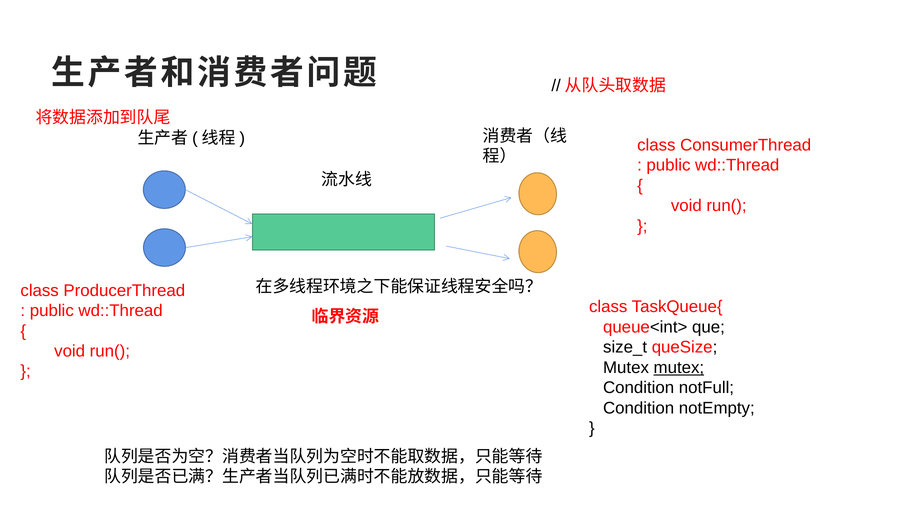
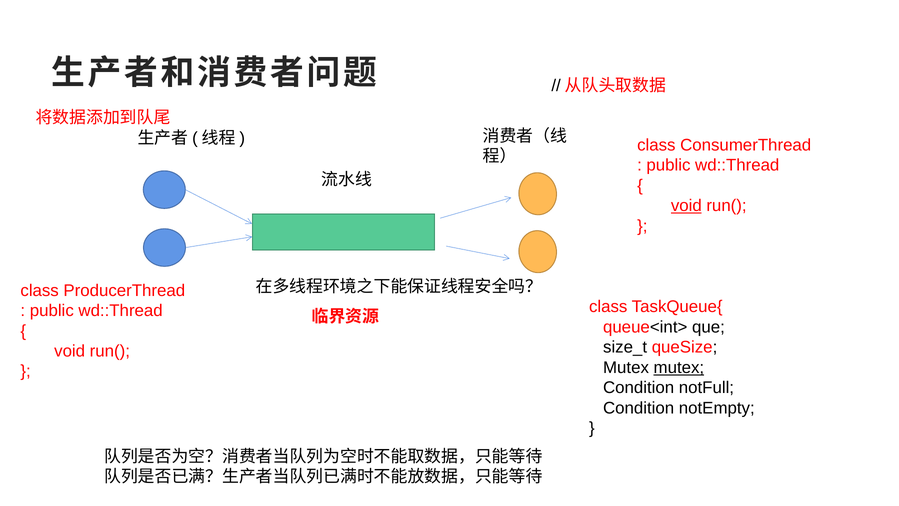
void underline: none -> present (686, 206)
